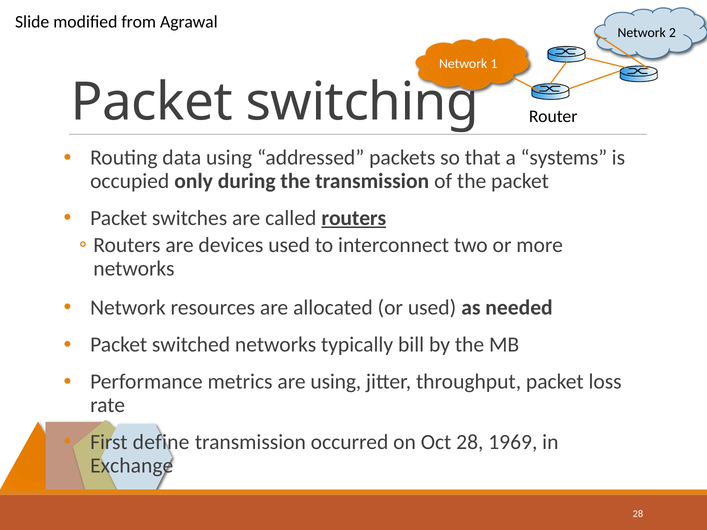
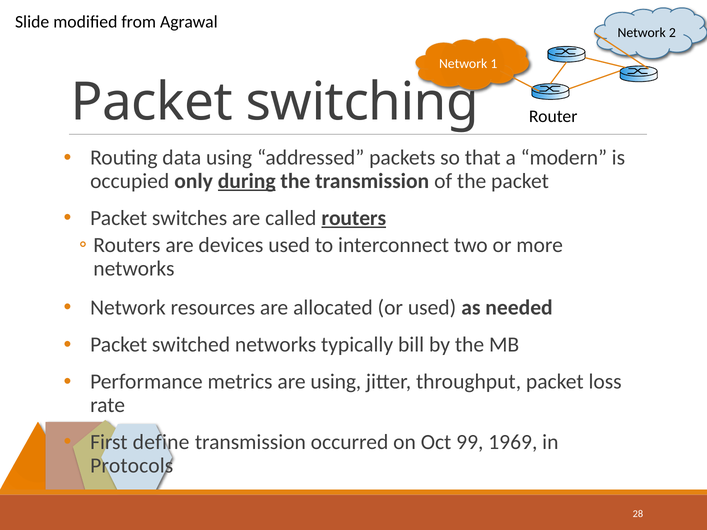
systems: systems -> modern (564, 158)
during underline: none -> present (247, 181)
Oct 28: 28 -> 99 (470, 442)
Exchange: Exchange -> Protocols (132, 466)
